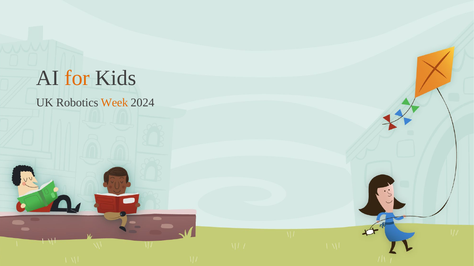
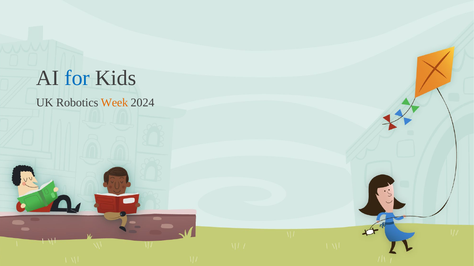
for colour: orange -> blue (77, 78)
